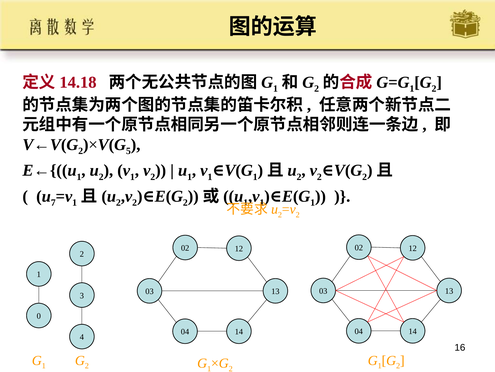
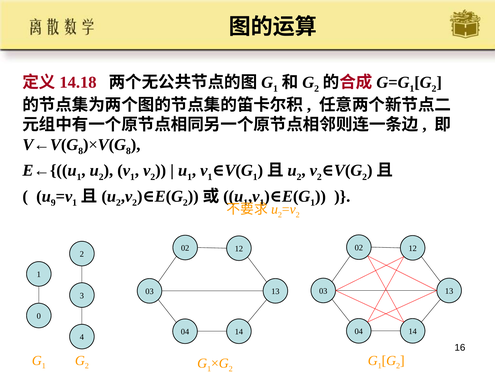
2: 2 -> 8 (81, 151)
5: 5 -> 8 (128, 151)
7: 7 -> 9 (53, 202)
